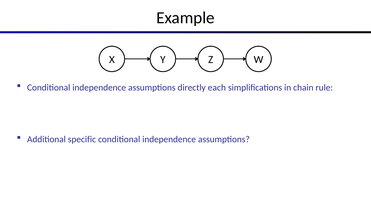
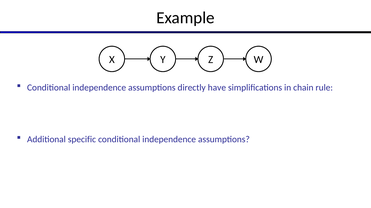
each: each -> have (217, 88)
